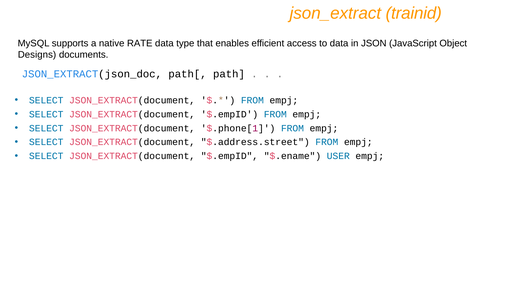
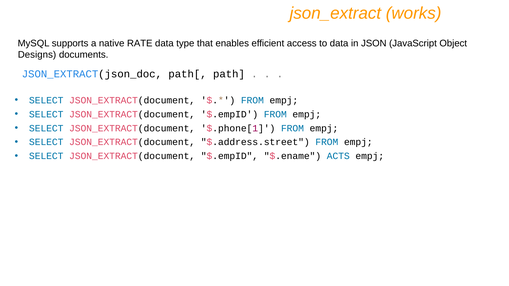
trainid: trainid -> works (414, 13)
USER: USER -> ACTS (338, 156)
